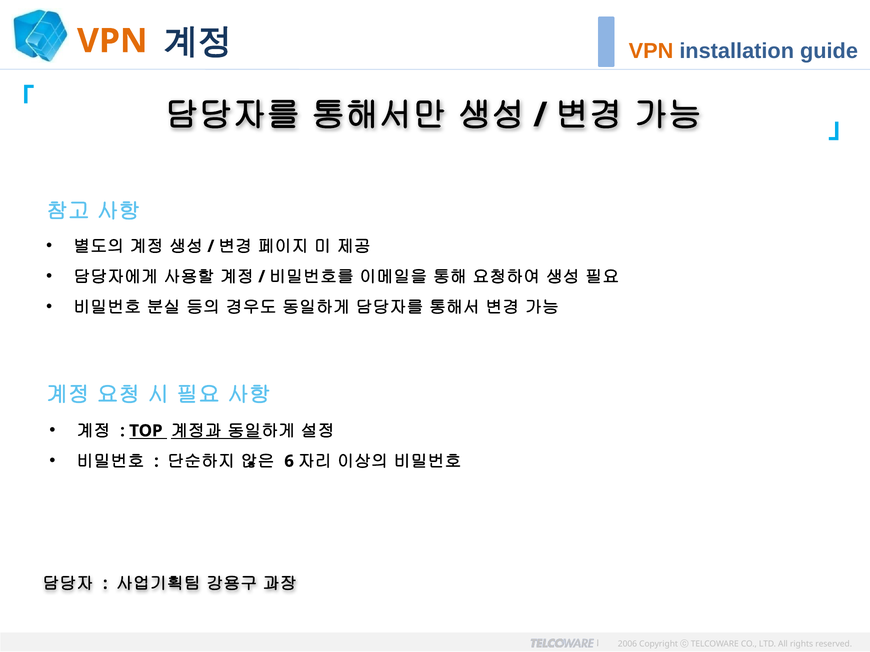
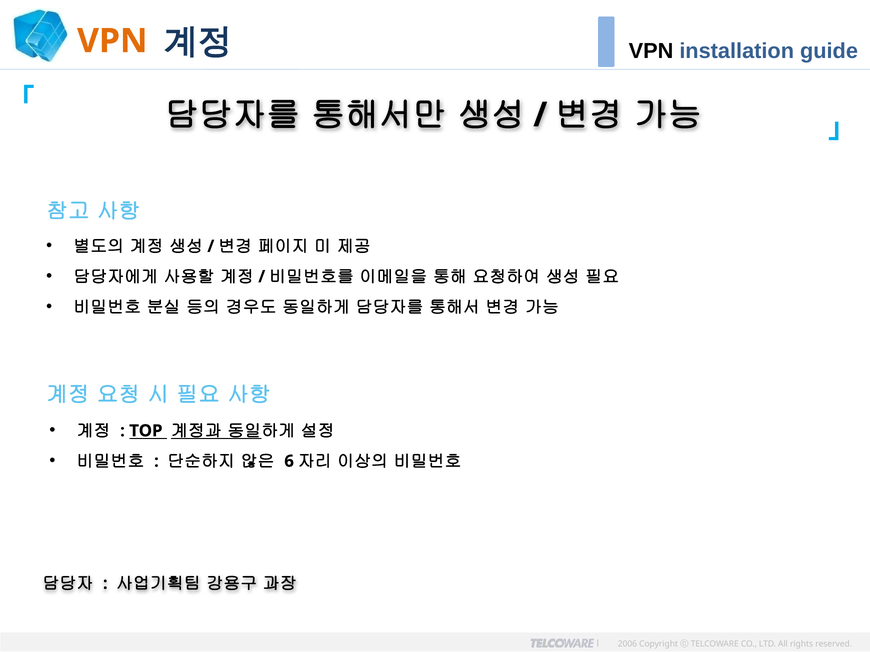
VPN colour: orange -> black (651, 51)
